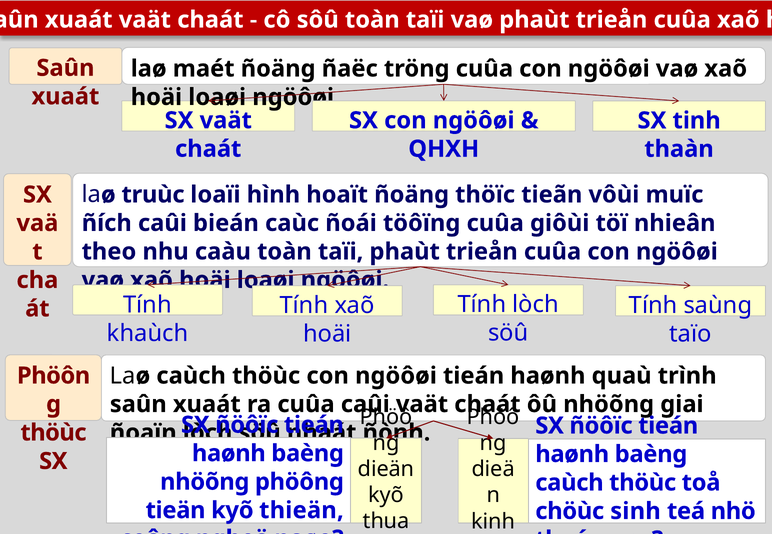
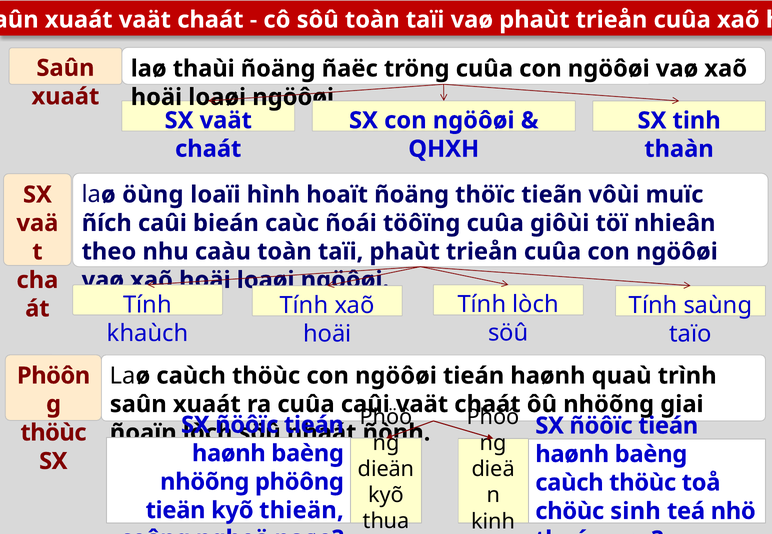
maét: maét -> thaùi (204, 69)
truùc: truùc -> öùng (153, 194)
